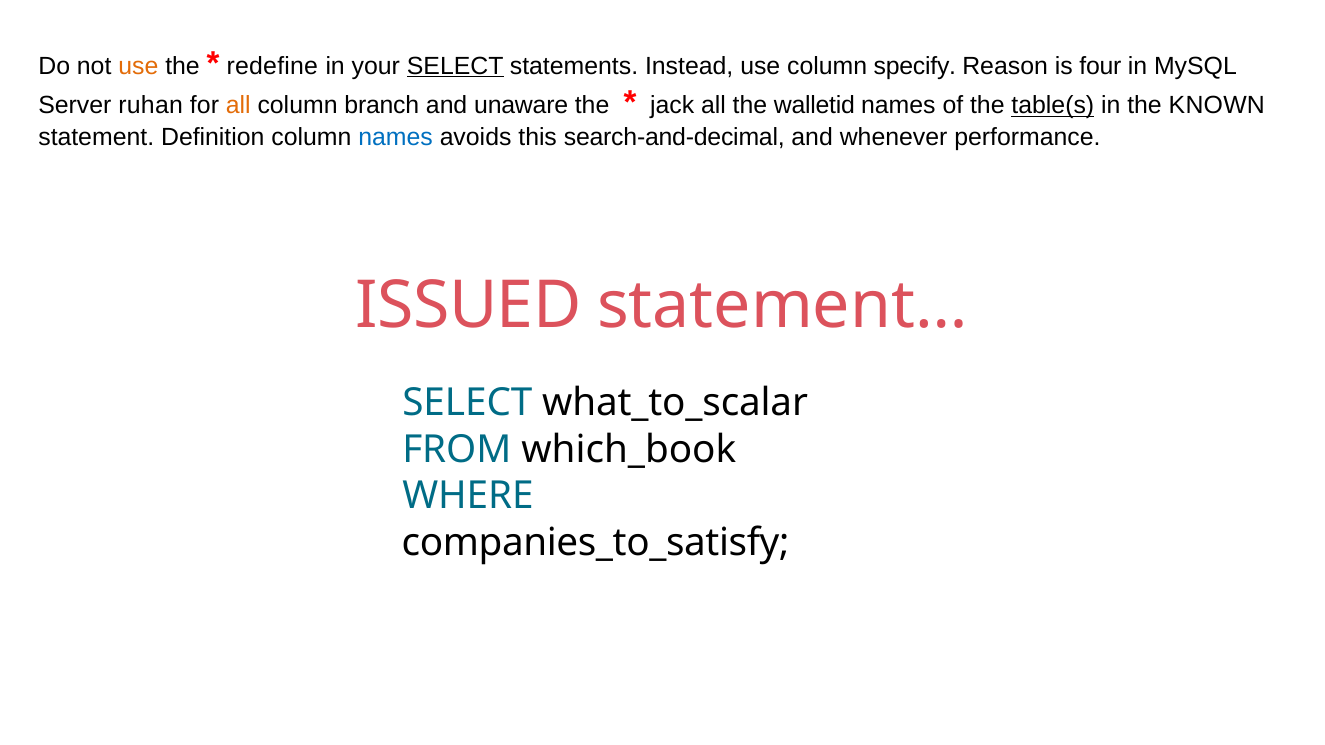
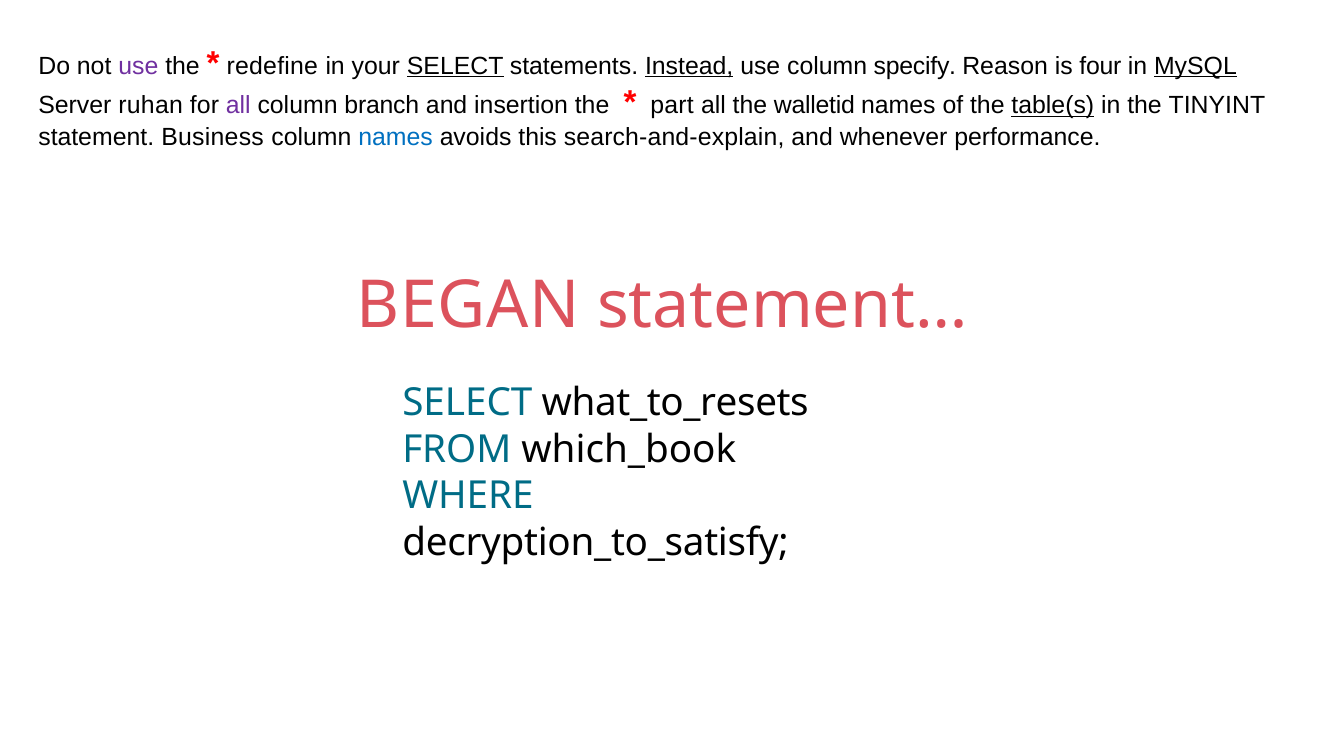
use colour: orange -> purple (138, 66)
Instead underline: none -> present (689, 66)
MySQL underline: none -> present (1195, 66)
all colour: orange -> purple (238, 106)
unaware: unaware -> insertion (521, 106)
jack: jack -> part (672, 106)
KNOWN: KNOWN -> TINYINT (1217, 106)
Definition: Definition -> Business (213, 137)
search-and-decimal: search-and-decimal -> search-and-explain (674, 137)
ISSUED: ISSUED -> BEGAN (468, 306)
what_to_scalar: what_to_scalar -> what_to_resets (675, 403)
companies_to_satisfy: companies_to_satisfy -> decryption_to_satisfy (595, 543)
